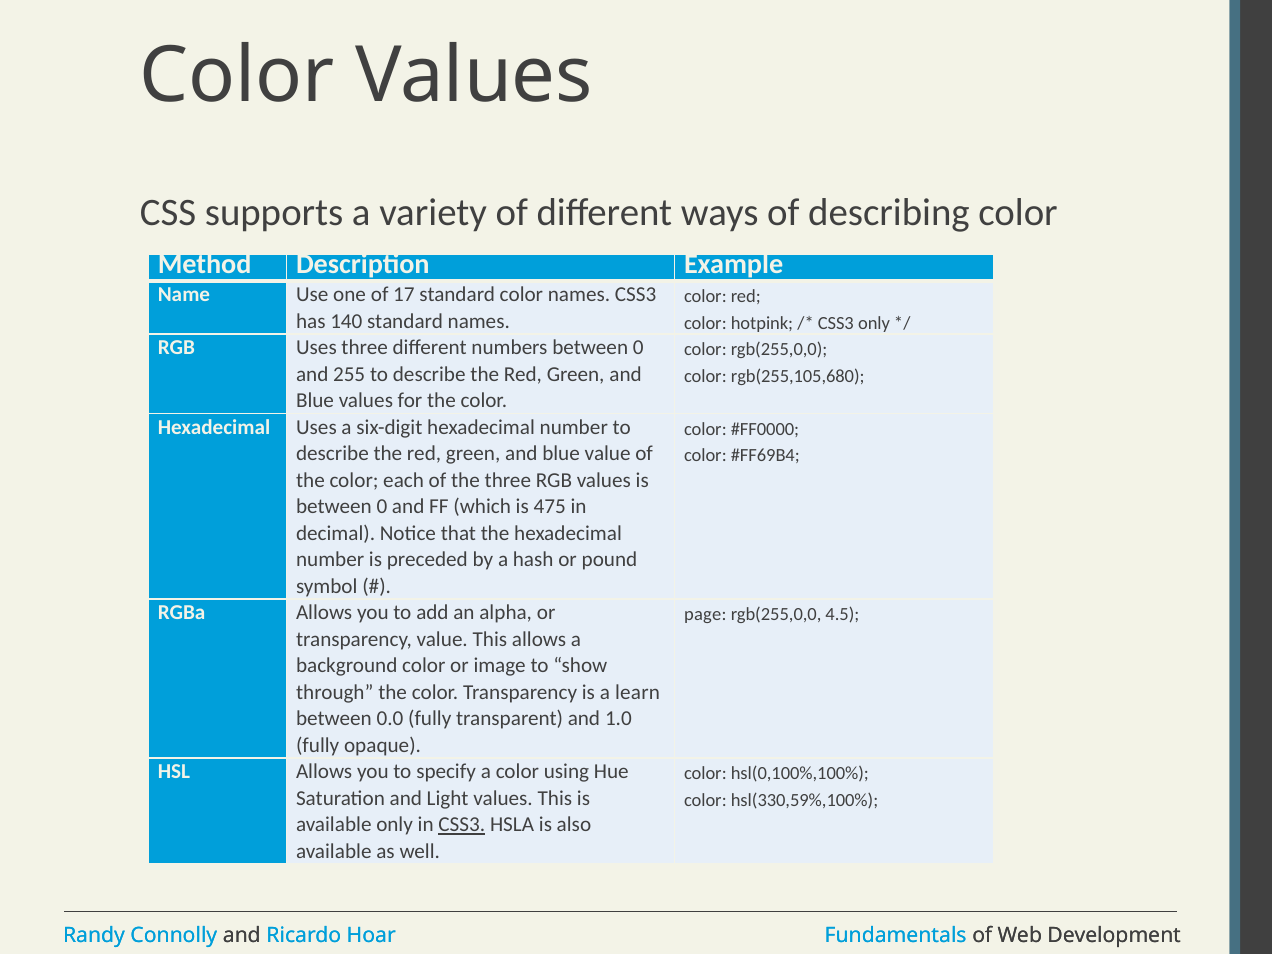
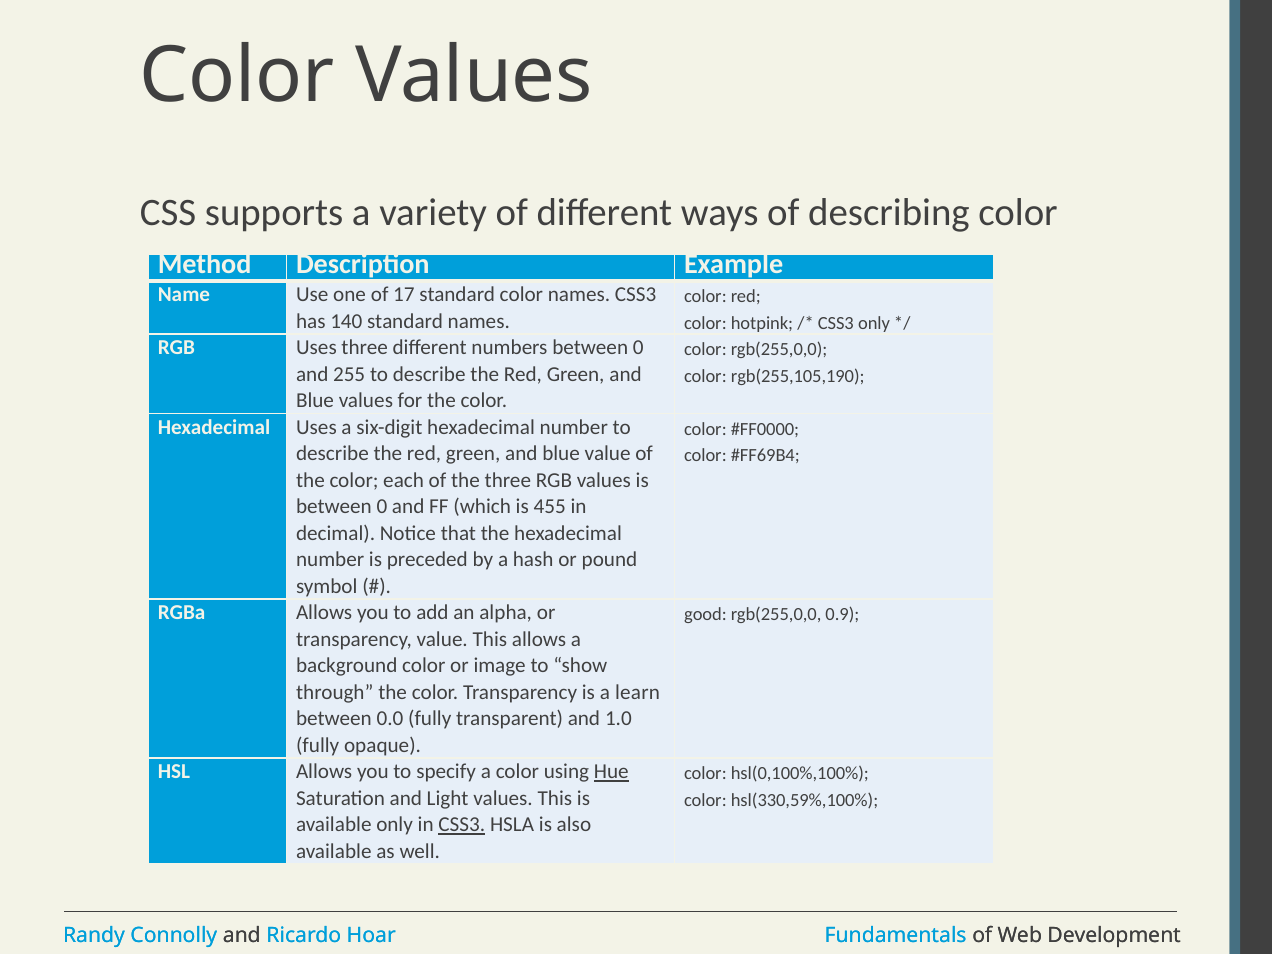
rgb(255,105,680: rgb(255,105,680 -> rgb(255,105,190 (798, 376)
475: 475 -> 455 (550, 507)
page: page -> good (705, 614)
4.5: 4.5 -> 0.9 (842, 614)
Hue underline: none -> present (611, 772)
